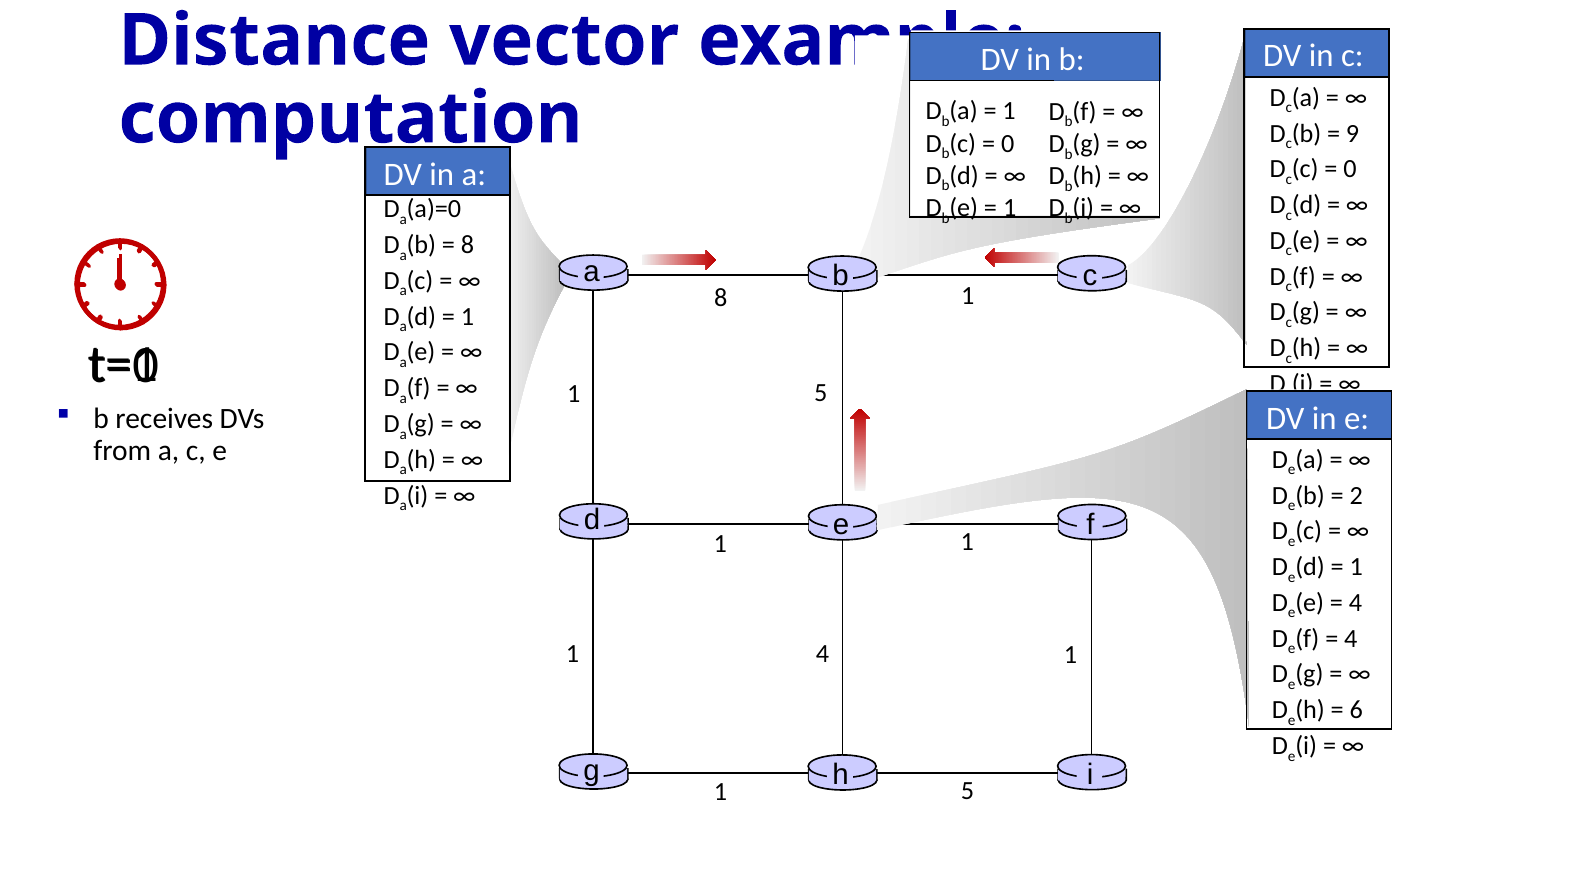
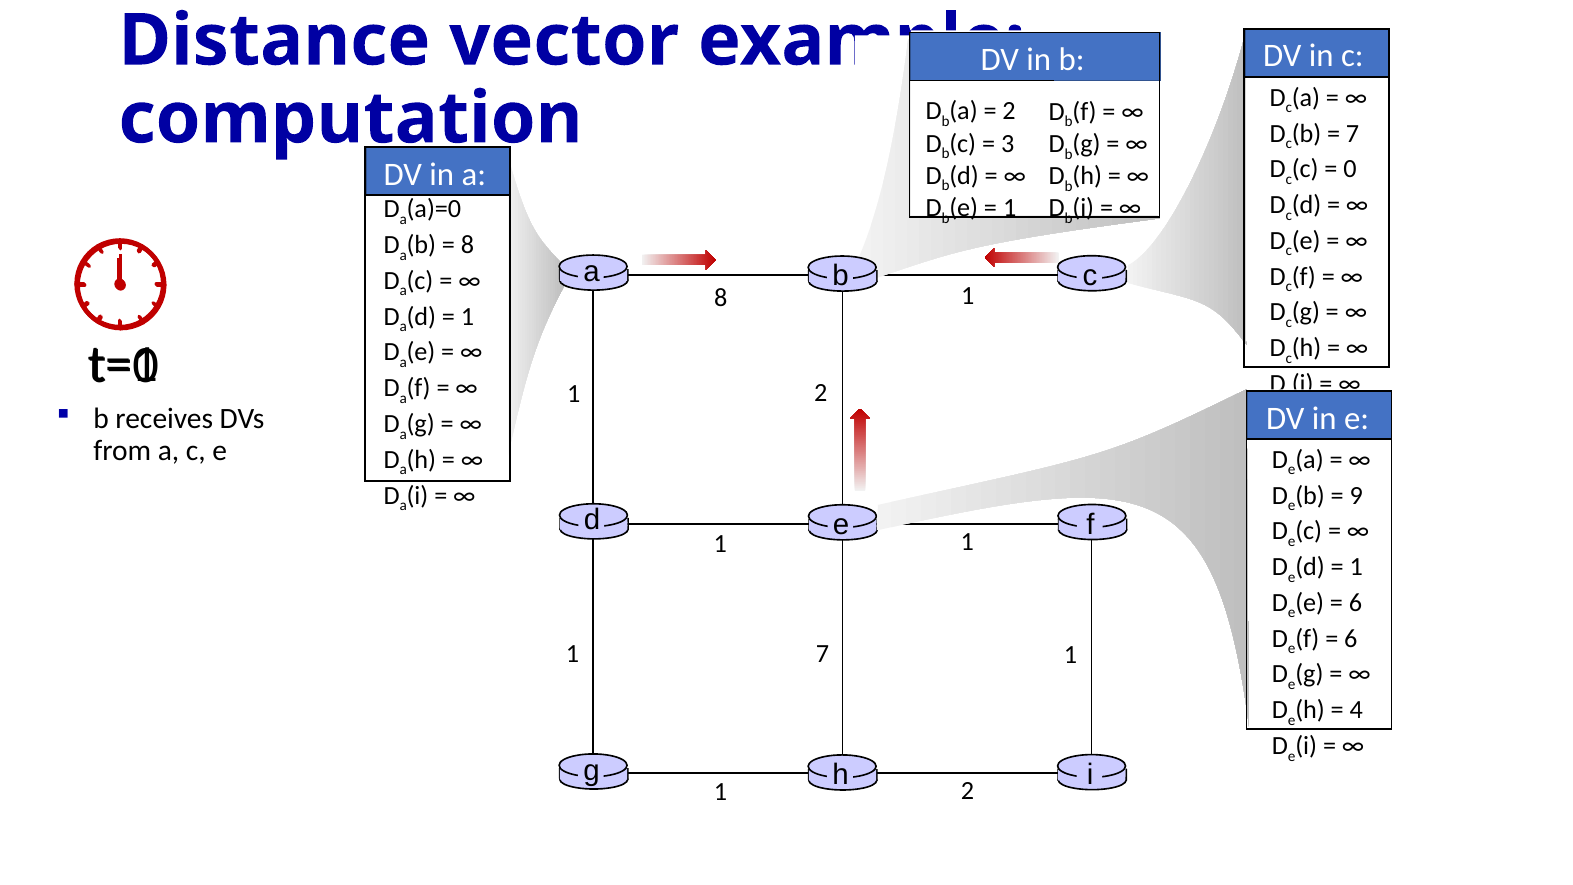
1: 1 -> 2 (1009, 111)
9: 9 -> 7 (1353, 133)
0: 0 -> 3 (1008, 143)
5: 5 -> 2 (821, 392)
2: 2 -> 9 (1356, 495)
4: 4 -> 6 (1356, 603)
4: 4 -> 6 (1351, 638)
1 4: 4 -> 7 (822, 654)
6: 6 -> 4 (1356, 710)
5: 5 -> 2 (968, 790)
